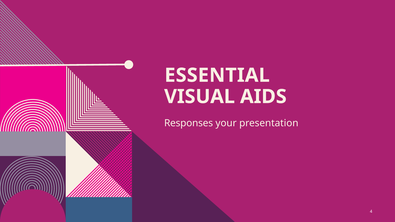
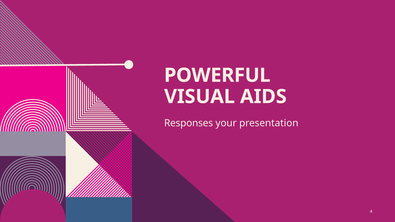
ESSENTIAL: ESSENTIAL -> POWERFUL (217, 75)
